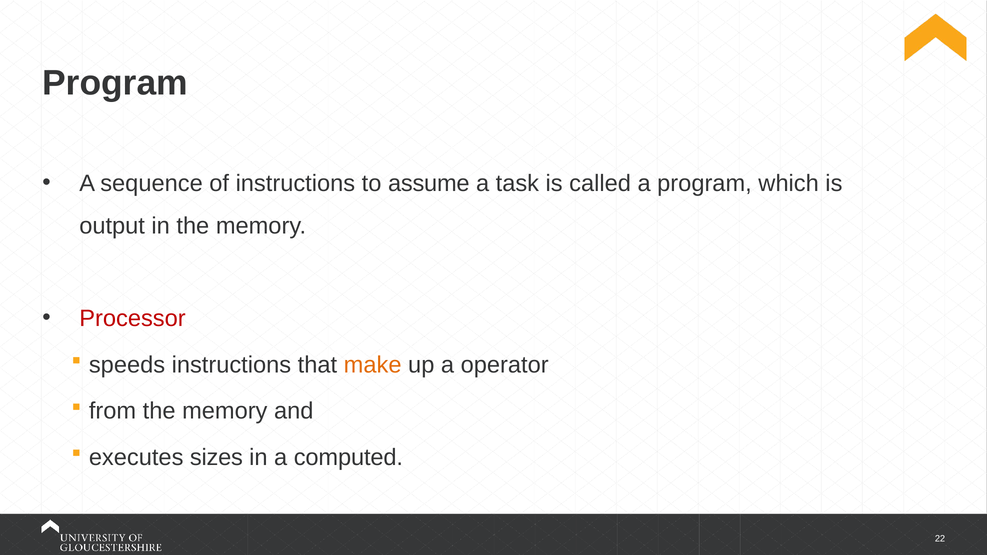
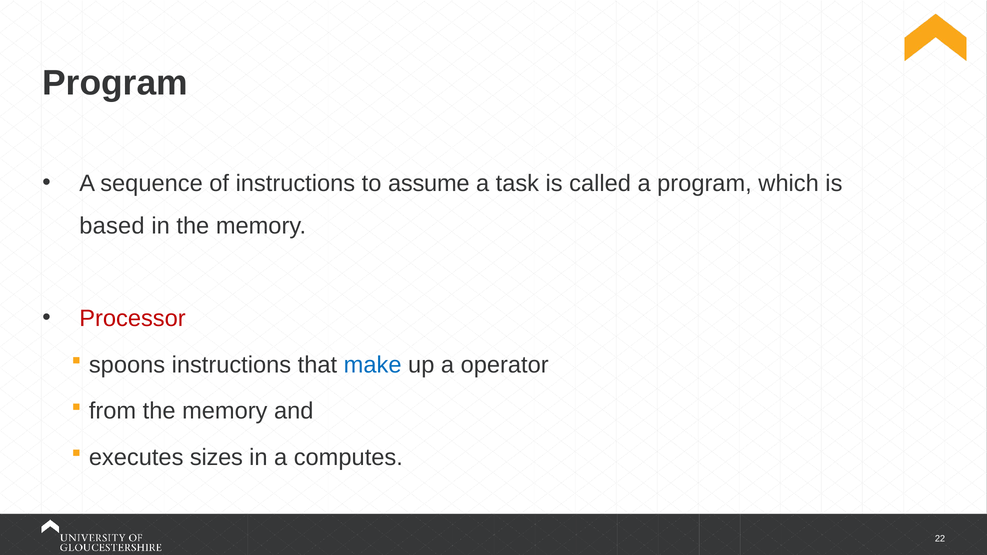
output: output -> based (112, 226)
speeds: speeds -> spoons (127, 365)
make colour: orange -> blue (373, 365)
computed: computed -> computes (348, 458)
